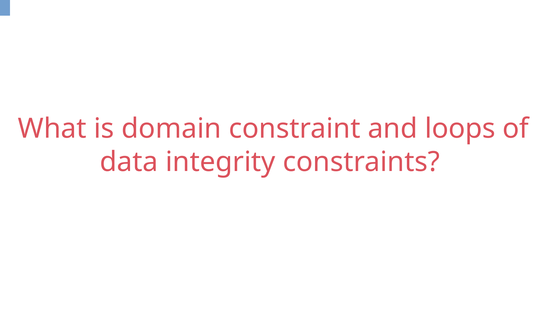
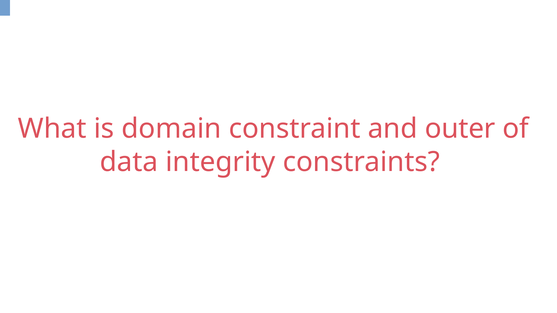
loops: loops -> outer (460, 129)
